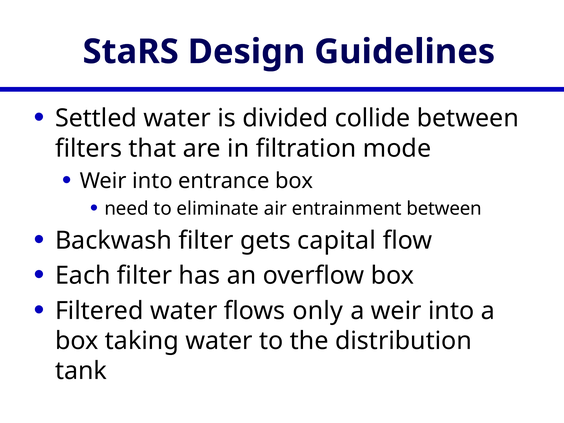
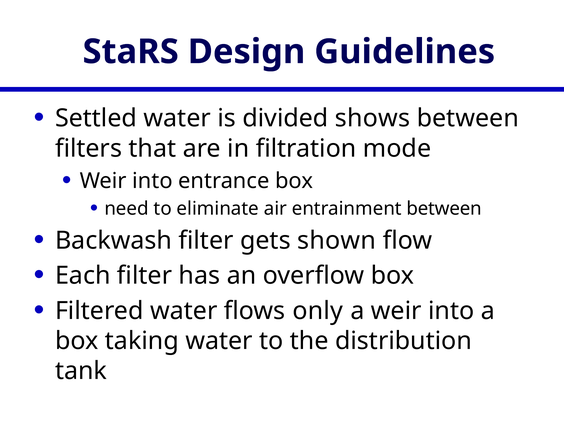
collide: collide -> shows (372, 118)
capital: capital -> shown (337, 241)
